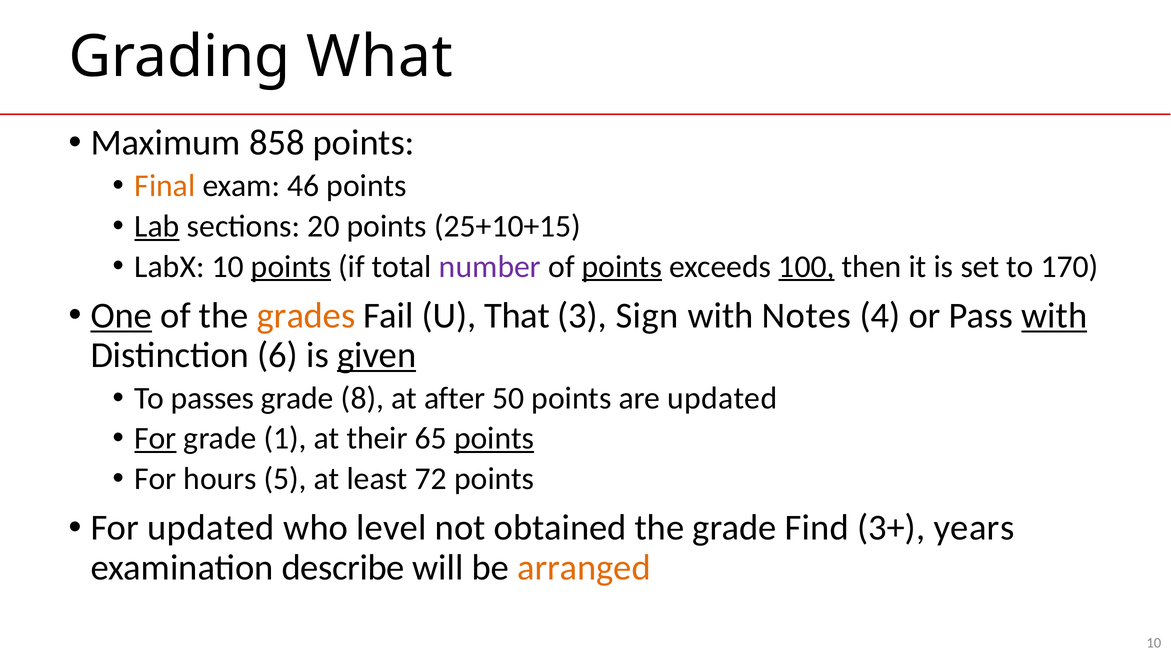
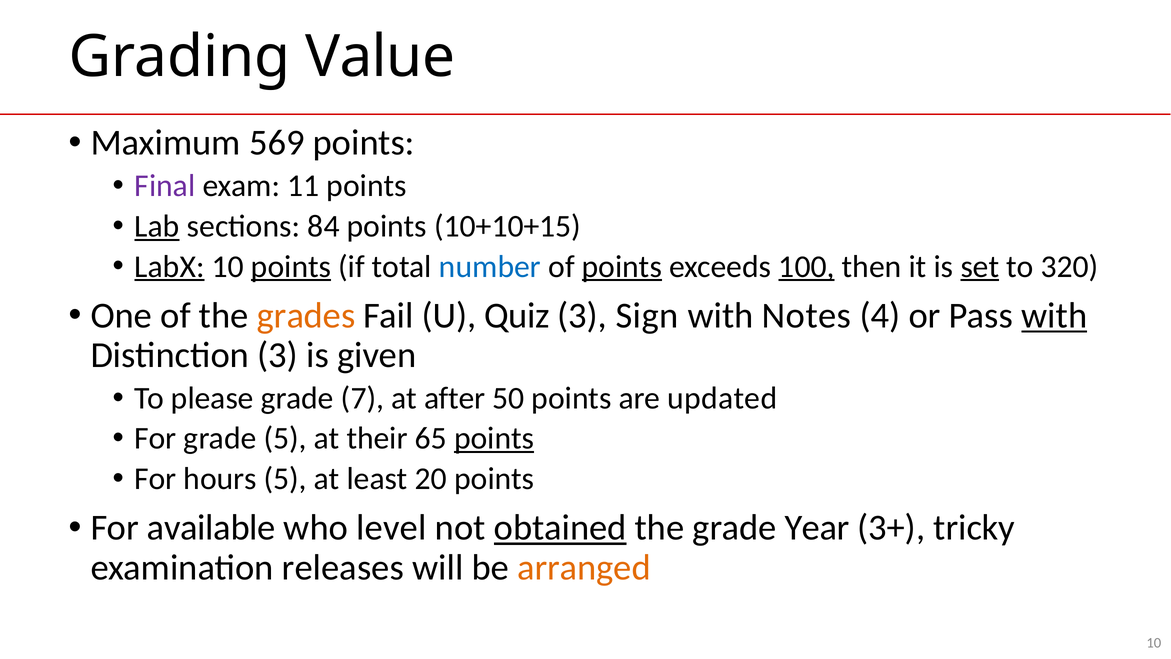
What: What -> Value (380, 57)
858: 858 -> 569 (277, 143)
Final colour: orange -> purple (165, 186)
46: 46 -> 11 (303, 186)
20: 20 -> 84 (324, 226)
25+10+15: 25+10+15 -> 10+10+15 (508, 226)
LabX underline: none -> present (169, 266)
number colour: purple -> blue (490, 266)
set underline: none -> present (980, 266)
170: 170 -> 320 (1070, 266)
One underline: present -> none (121, 315)
That: That -> Quiz (517, 315)
Distinction 6: 6 -> 3 (278, 355)
given underline: present -> none (377, 355)
passes: passes -> please (212, 398)
8: 8 -> 7 (363, 398)
For underline: present -> none (155, 438)
grade 1: 1 -> 5 (285, 438)
72: 72 -> 20 (431, 479)
For updated: updated -> available (211, 528)
obtained underline: none -> present (560, 528)
Find: Find -> Year (817, 528)
years: years -> tricky (974, 528)
describe: describe -> releases (343, 567)
